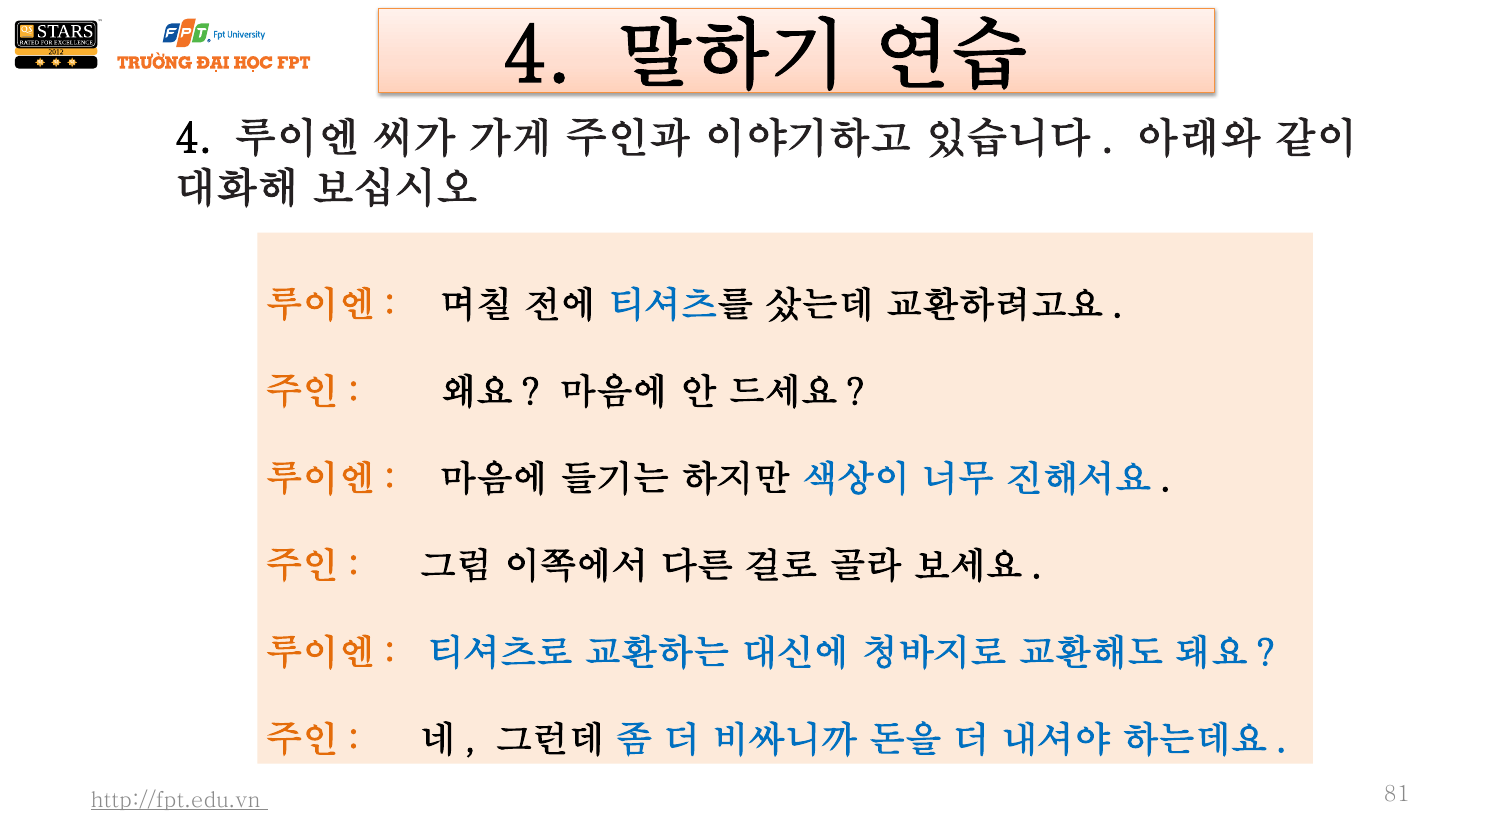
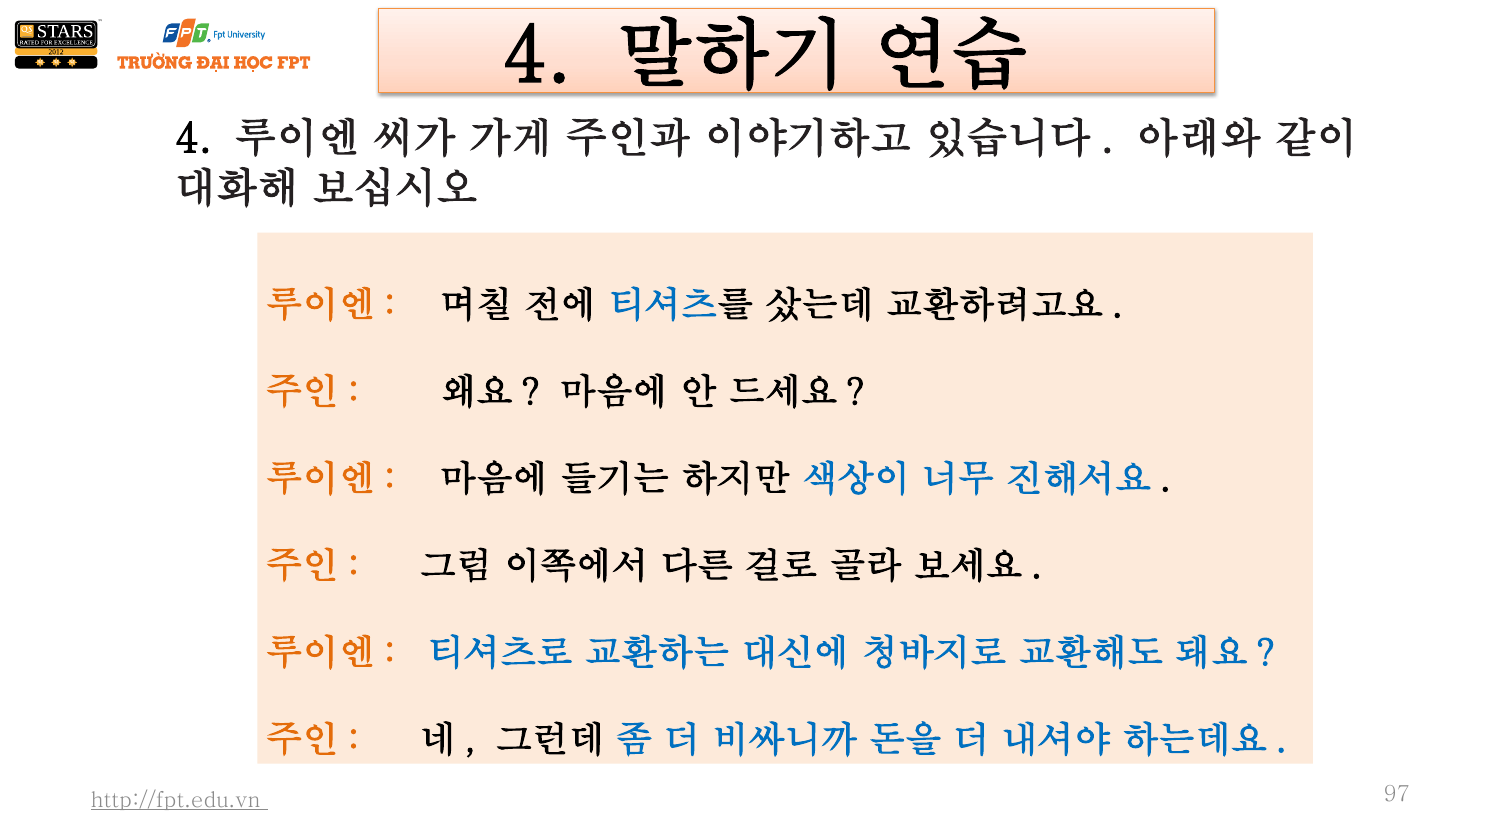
81: 81 -> 97 (1397, 794)
